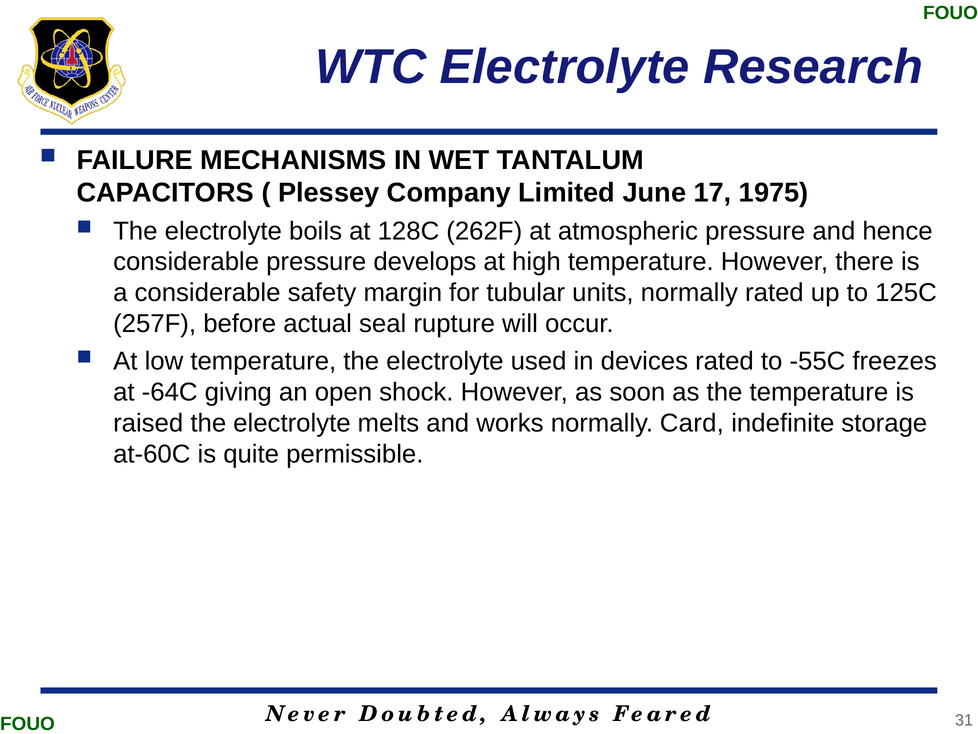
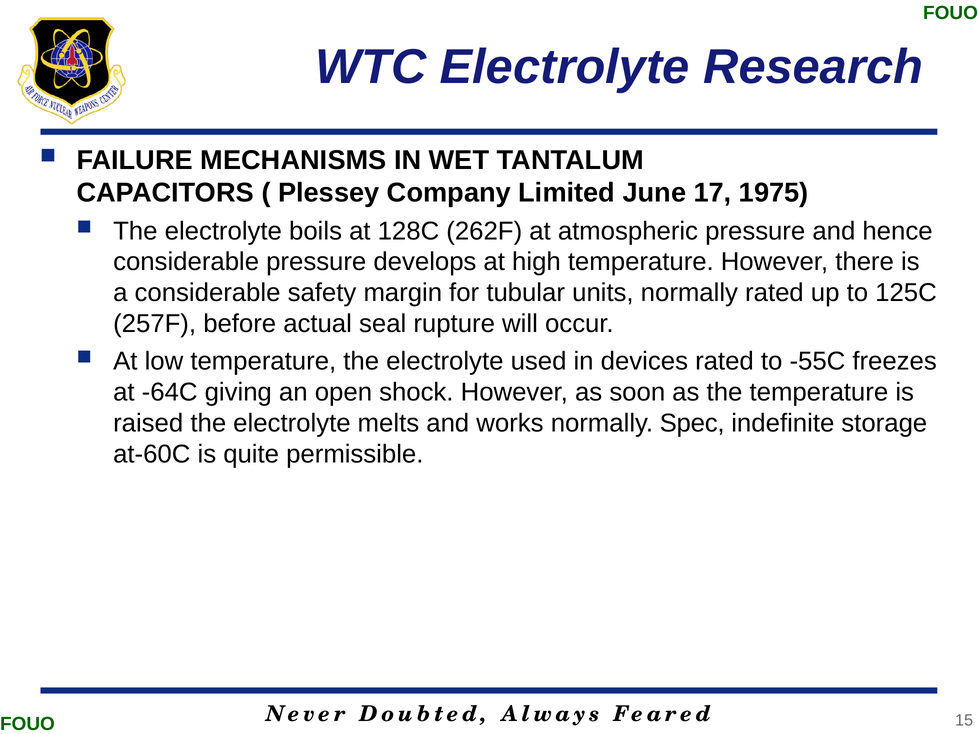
Card: Card -> Spec (692, 423)
31: 31 -> 15 (964, 720)
